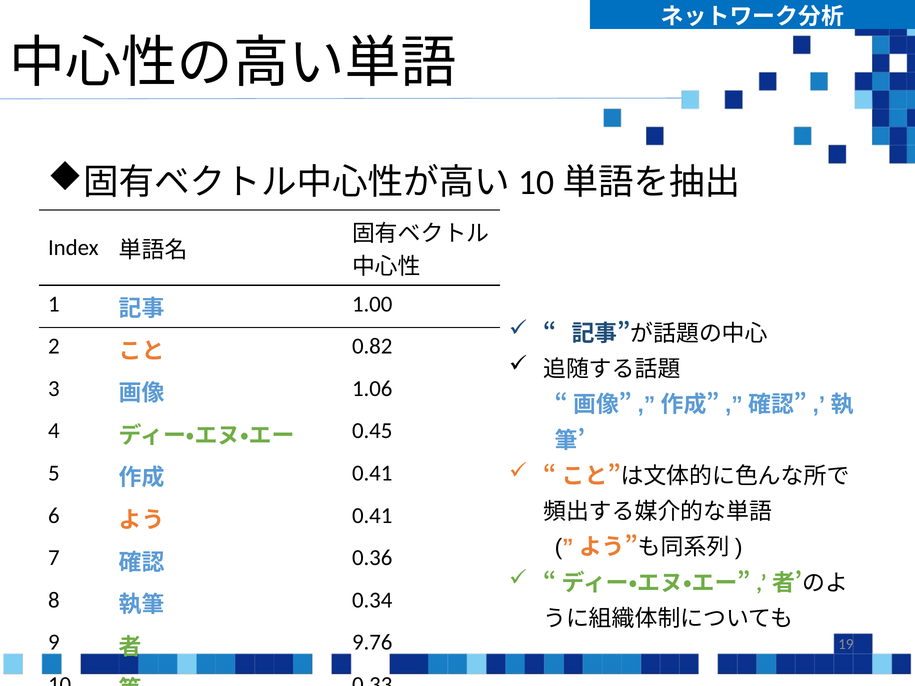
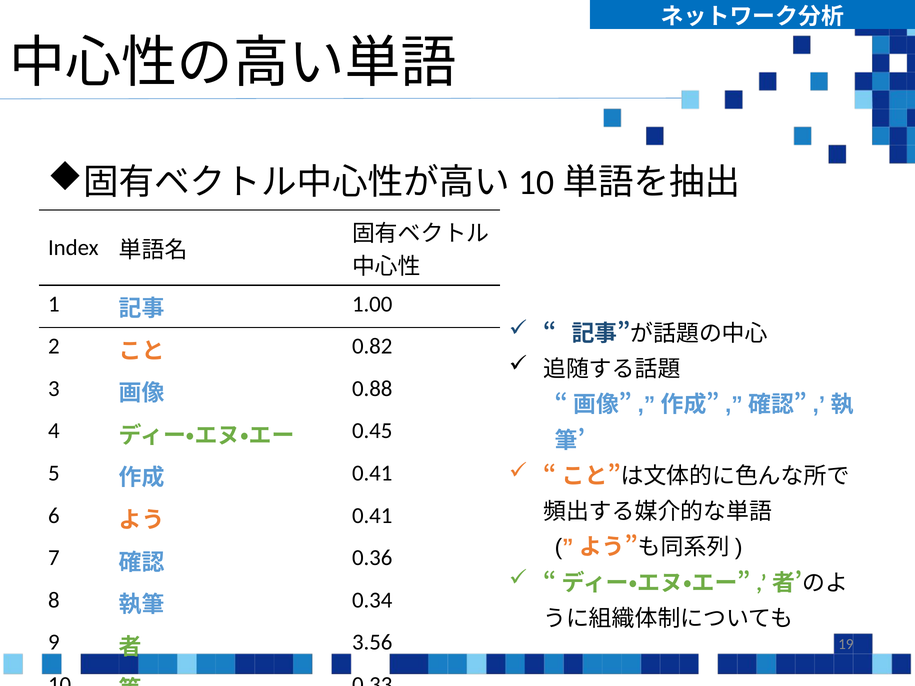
1.06: 1.06 -> 0.88 (372, 389)
9.76: 9.76 -> 3.56 (372, 643)
